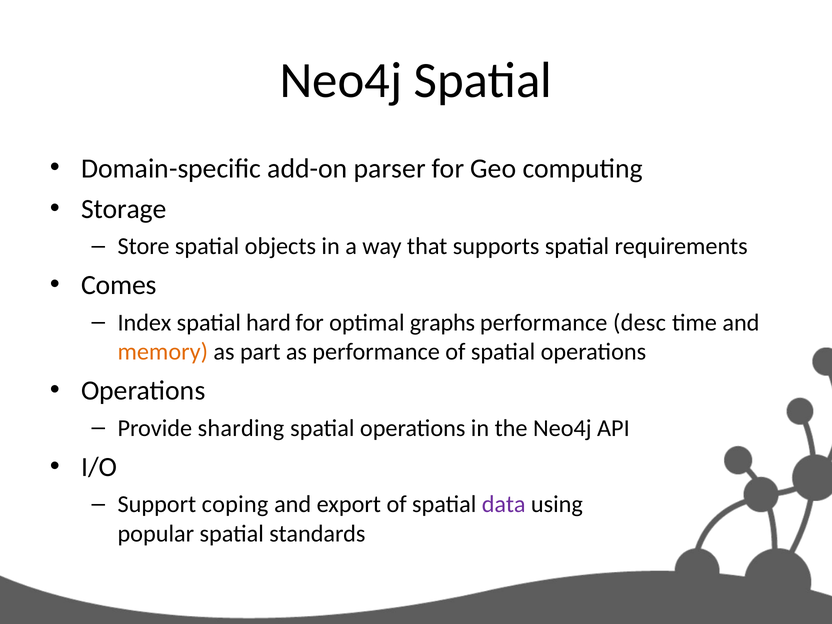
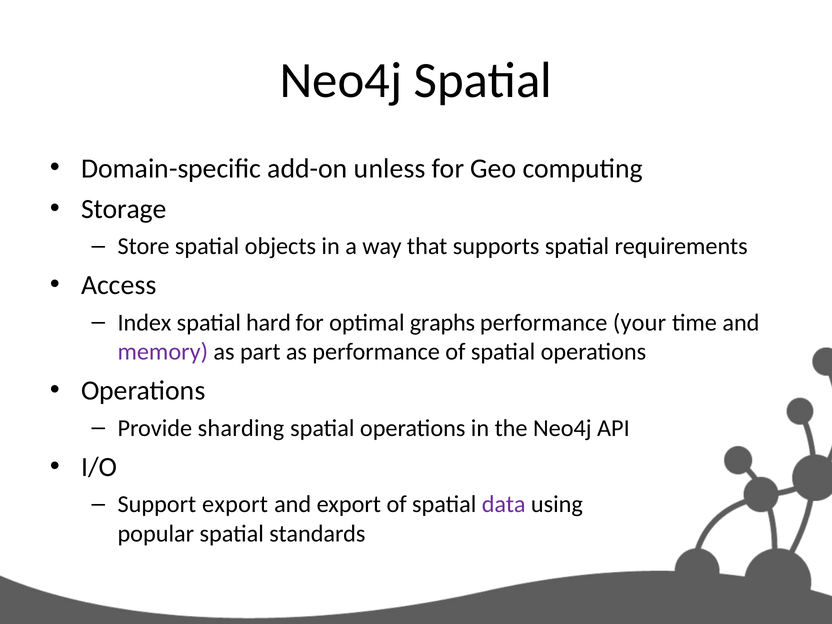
parser: parser -> unless (390, 168)
Comes: Comes -> Access (119, 285)
desc: desc -> your (640, 323)
memory colour: orange -> purple (163, 352)
Support coping: coping -> export (235, 504)
